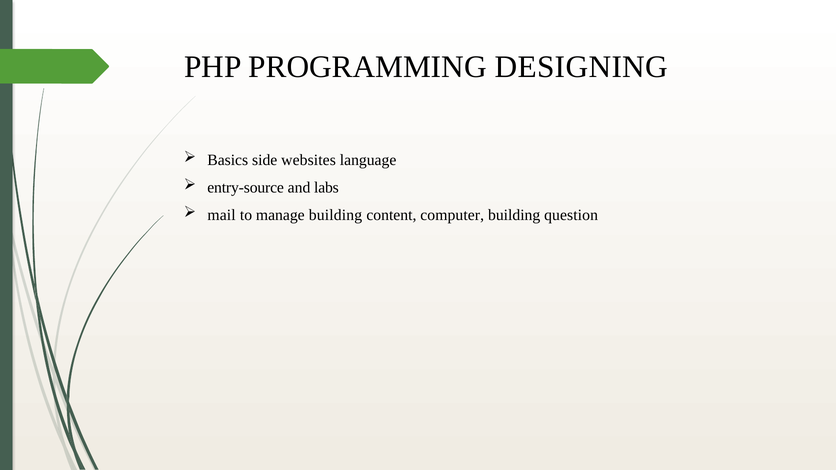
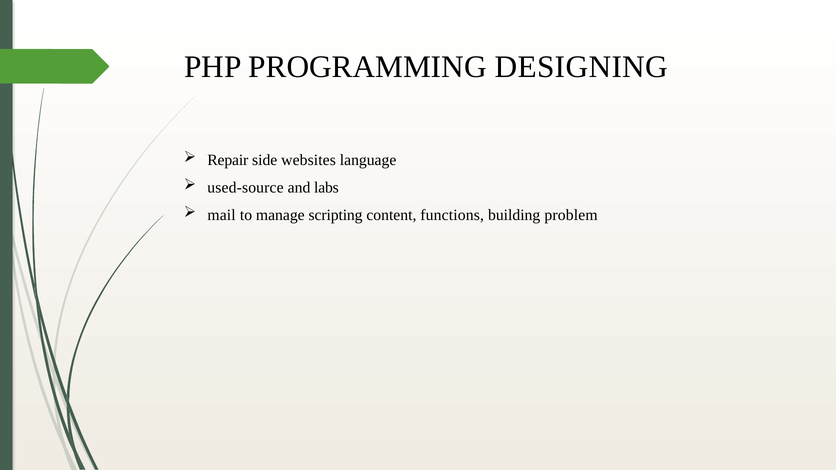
Basics: Basics -> Repair (228, 160)
entry-source: entry-source -> used-source (245, 187)
manage building: building -> scripting (336, 215)
computer: computer -> functions (452, 215)
question: question -> problem (571, 215)
